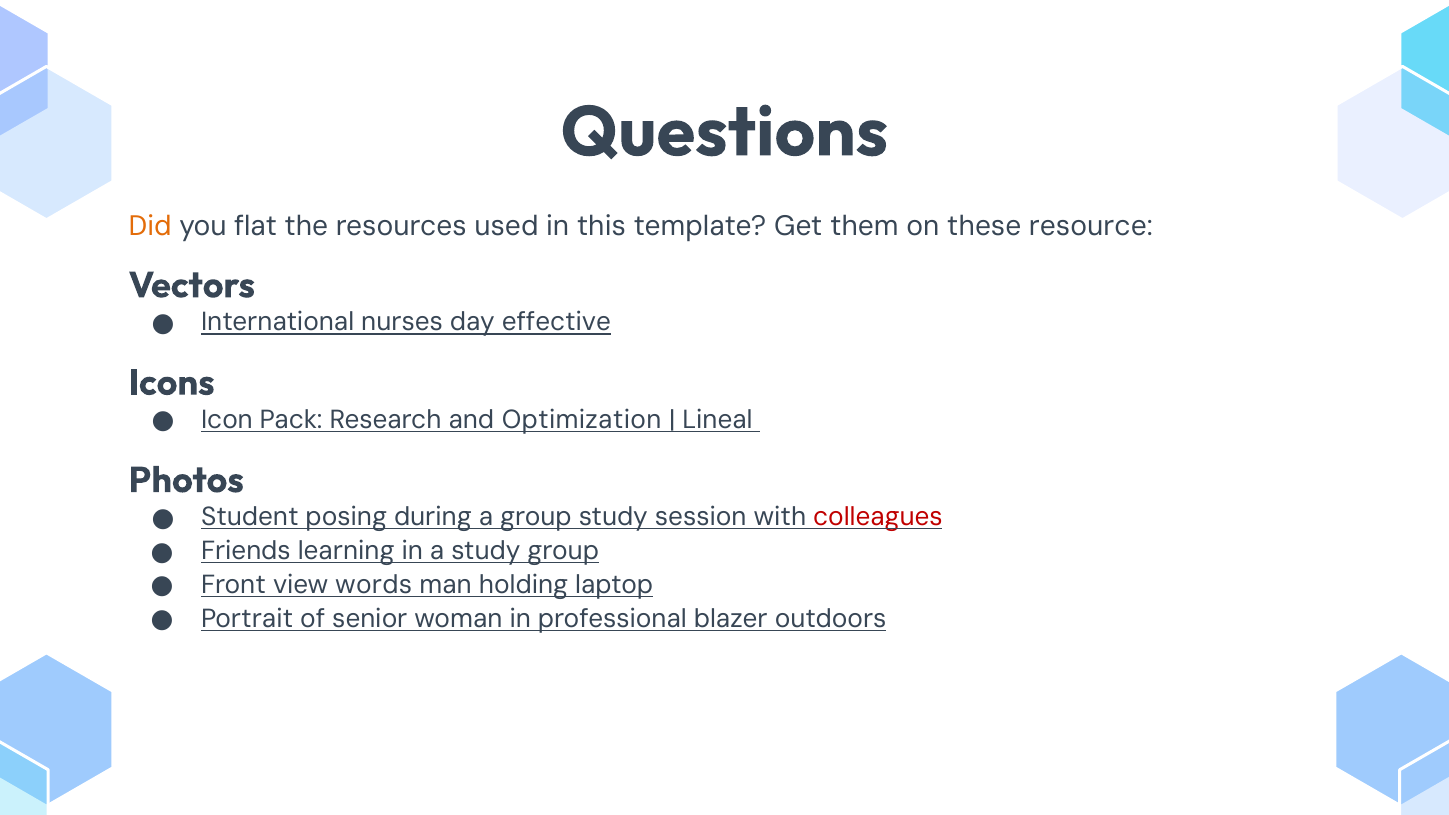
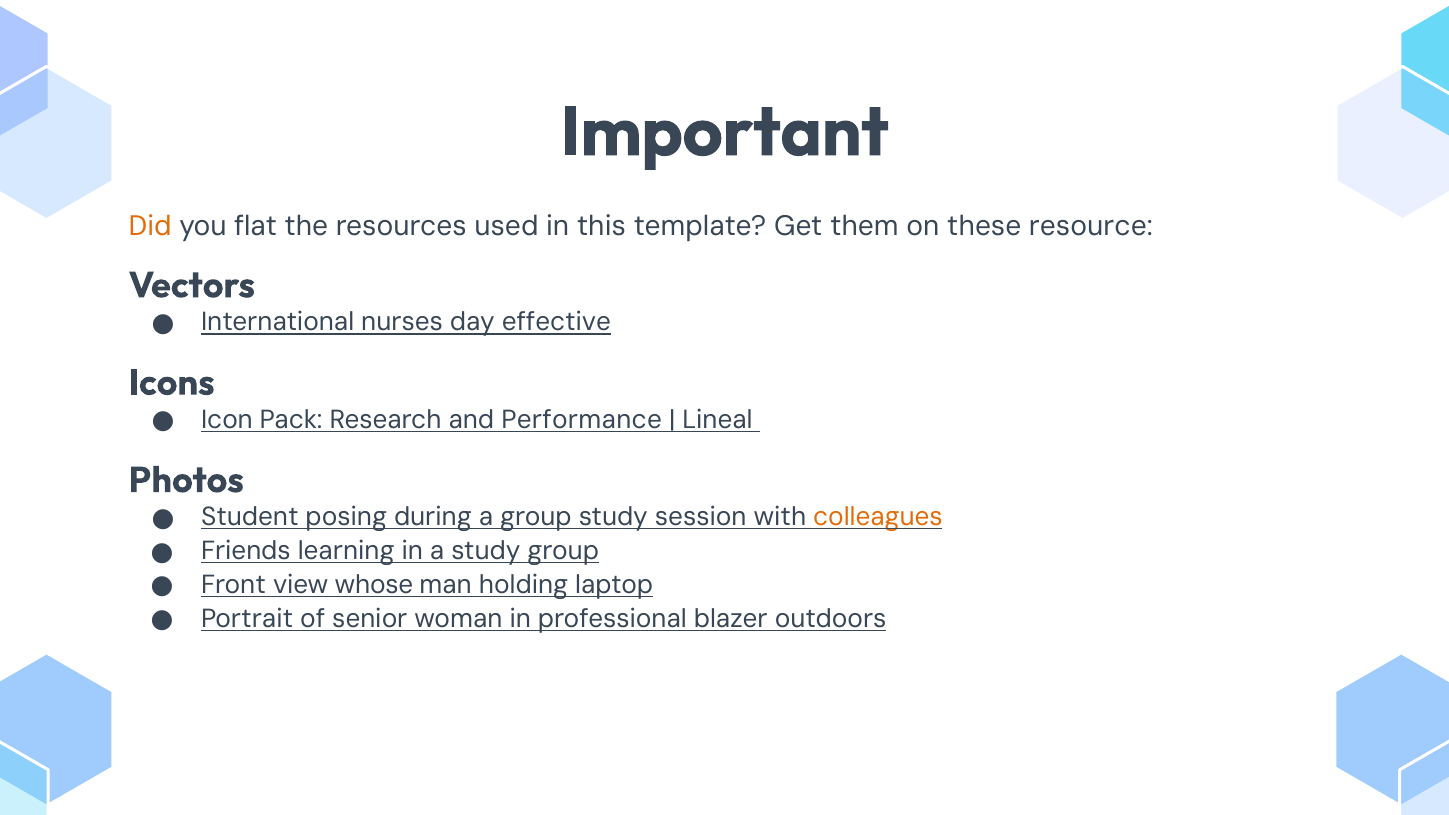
Questions: Questions -> Important (725, 132)
Optimization: Optimization -> Performance (582, 420)
colleagues colour: red -> orange (878, 517)
words: words -> whose (374, 585)
